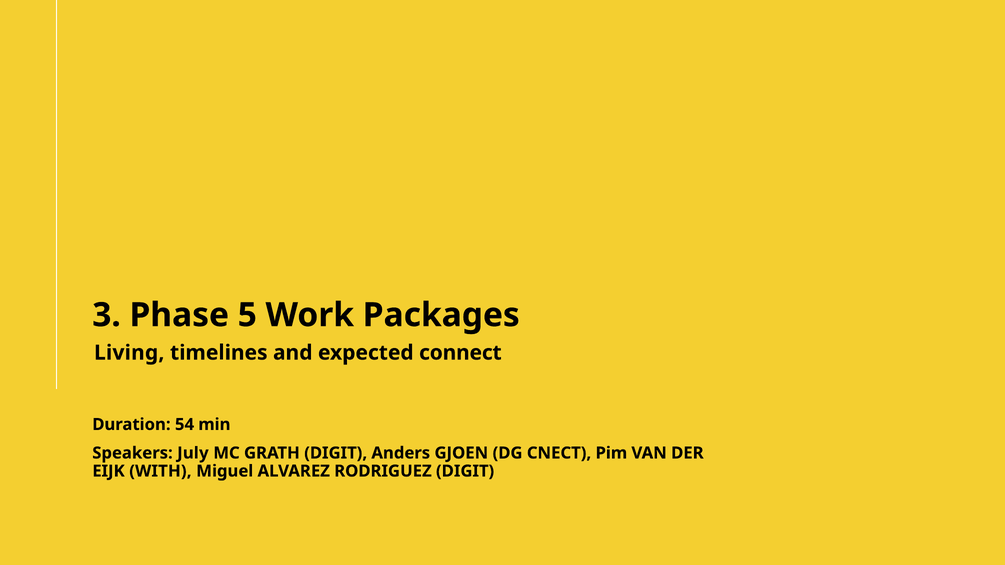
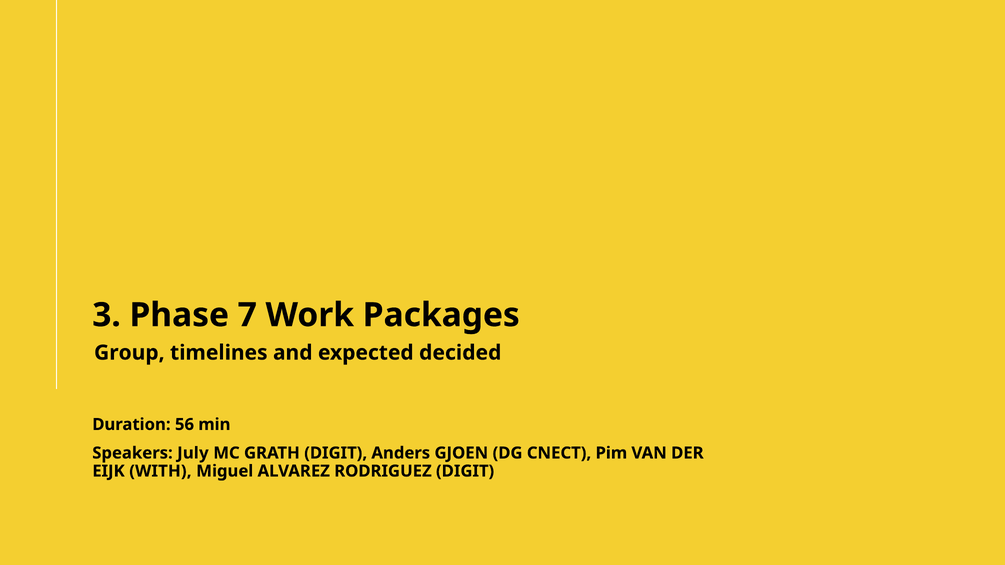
5: 5 -> 7 (247, 315)
Living: Living -> Group (129, 353)
connect: connect -> decided (460, 353)
54: 54 -> 56 (185, 425)
